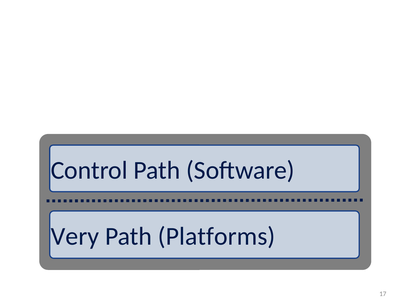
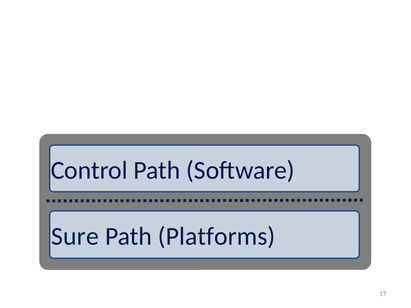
Very: Very -> Sure (75, 237)
